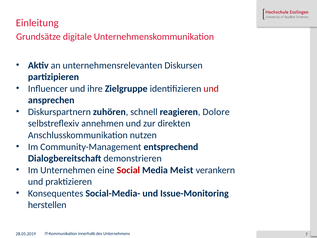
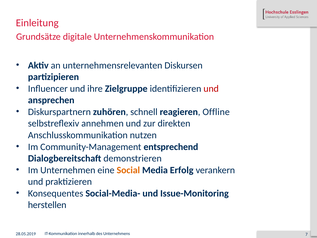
Dolore: Dolore -> Offline (216, 112)
Social colour: red -> orange (128, 170)
Meist: Meist -> Erfolg (182, 170)
